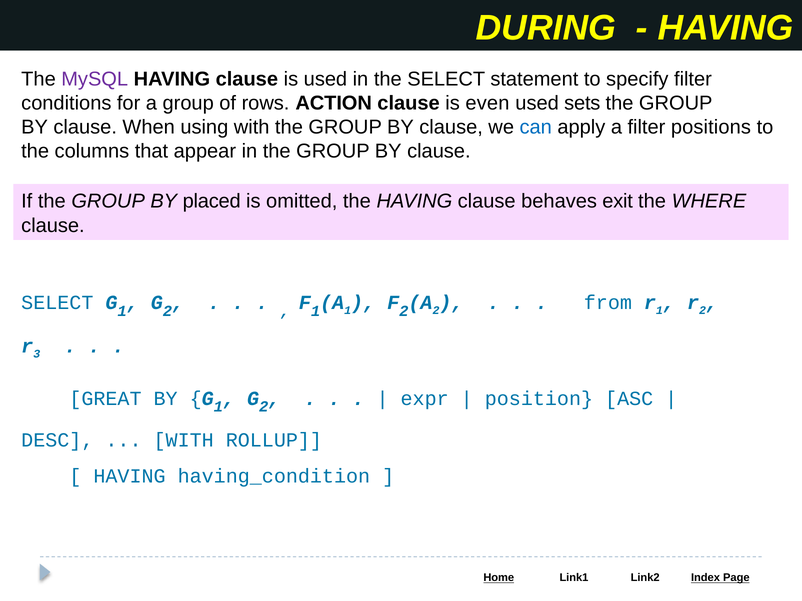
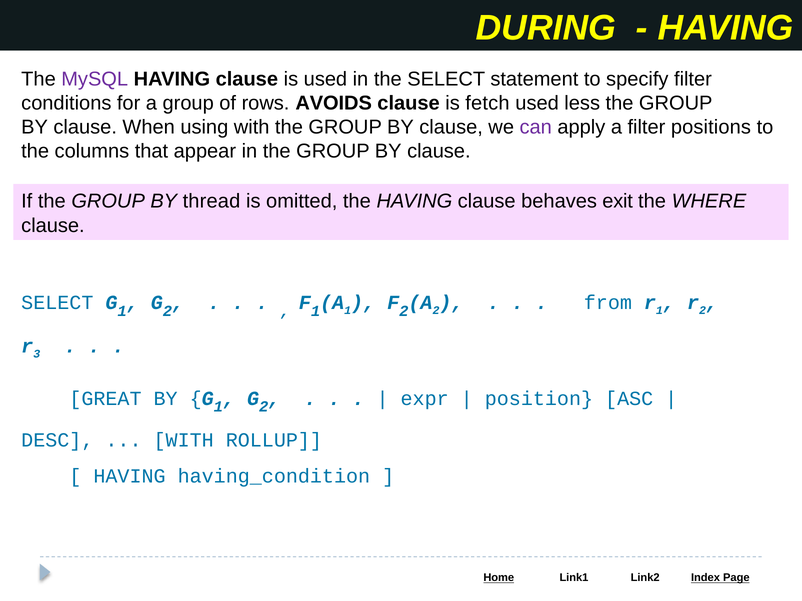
ACTION: ACTION -> AVOIDS (334, 103)
even: even -> fetch (487, 103)
sets: sets -> less (582, 103)
can colour: blue -> purple (536, 127)
placed: placed -> thread (211, 202)
